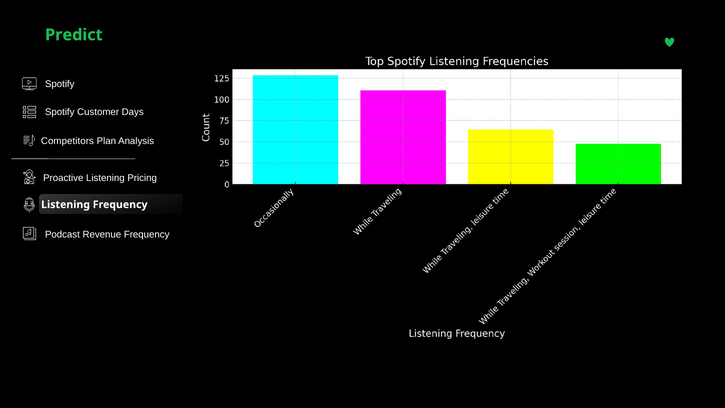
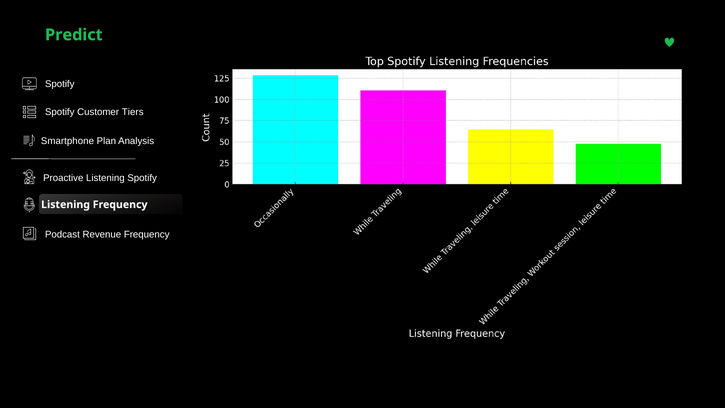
Days: Days -> Tiers (133, 112)
Competitors: Competitors -> Smartphone (67, 141)
Listening Pricing: Pricing -> Spotify (142, 178)
